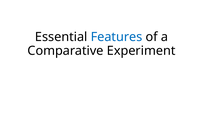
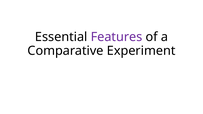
Features colour: blue -> purple (116, 37)
